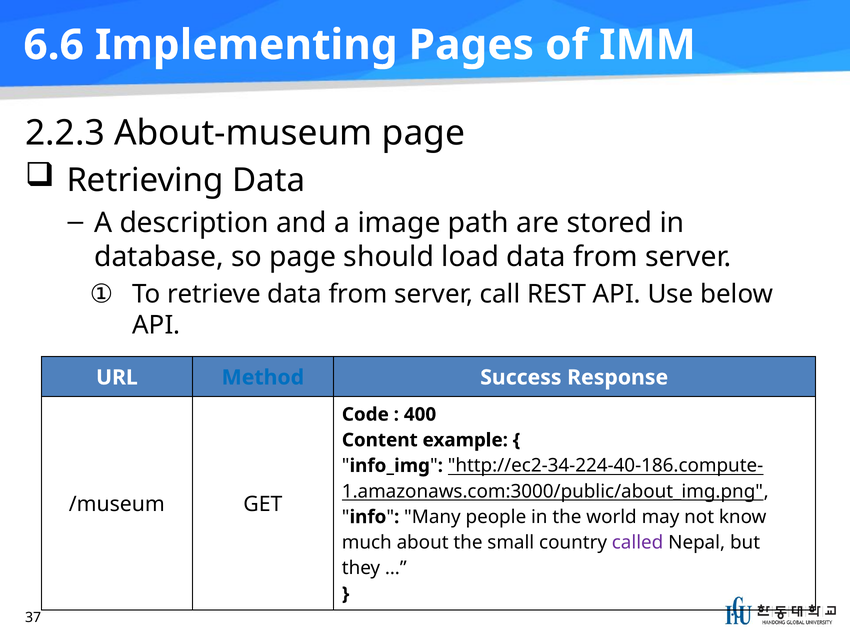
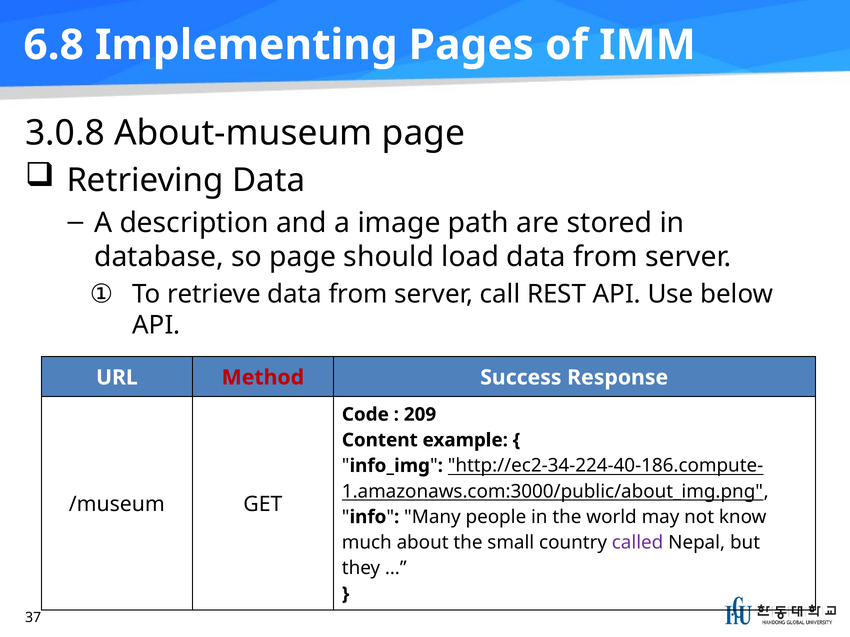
6.6: 6.6 -> 6.8 (54, 45)
2.2.3: 2.2.3 -> 3.0.8 (65, 133)
Method colour: blue -> red (263, 378)
400: 400 -> 209 (420, 415)
